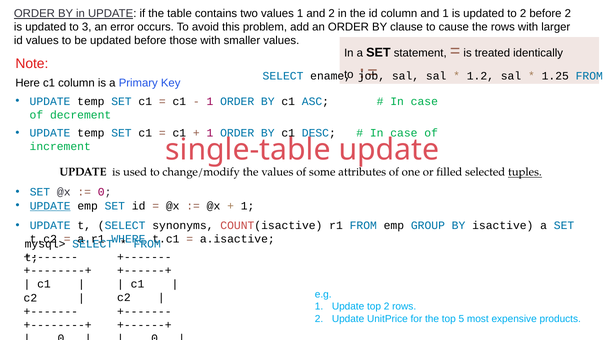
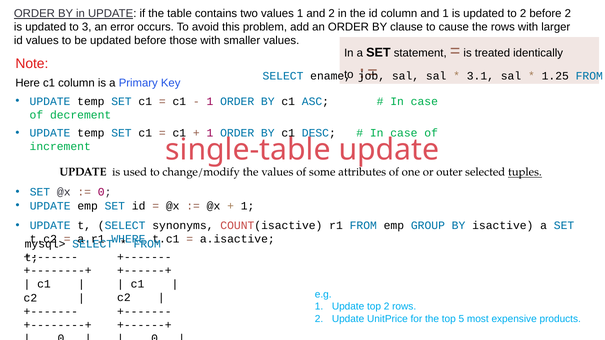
1.2: 1.2 -> 3.1 (480, 76)
filled: filled -> outer (449, 172)
UPDATE underline: present -> none (50, 206)
